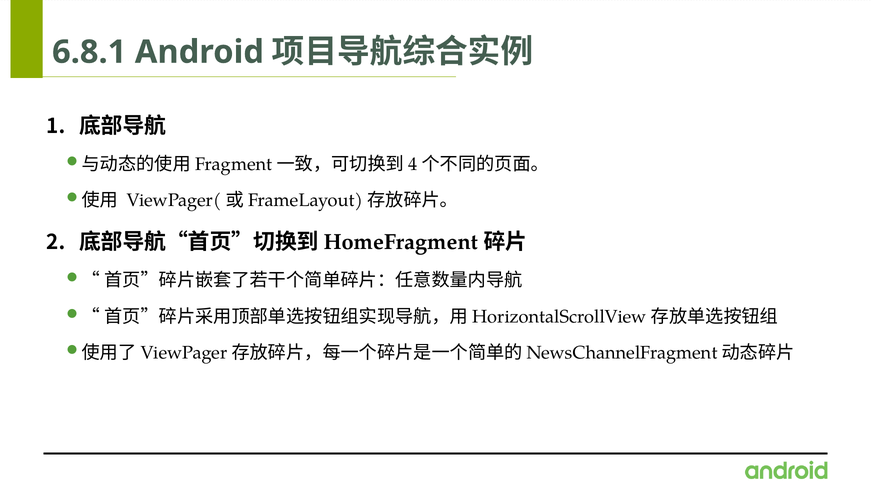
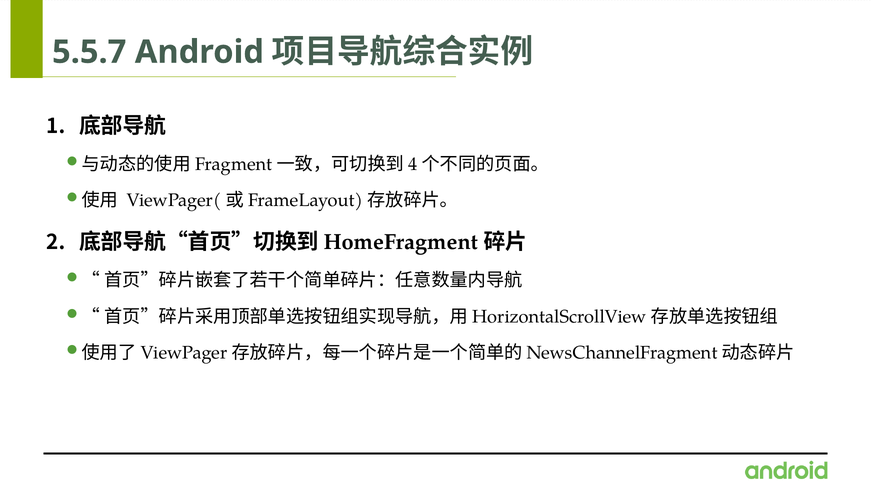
6.8.1: 6.8.1 -> 5.5.7 (89, 52)
